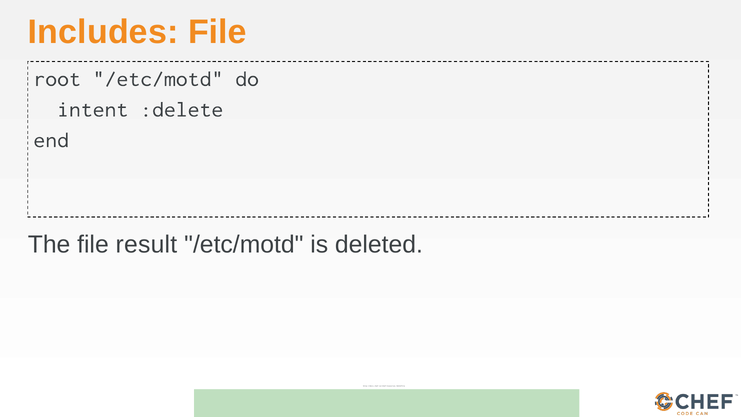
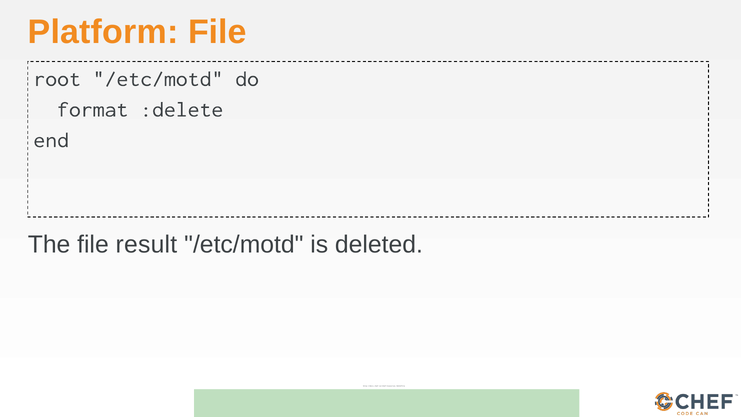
Includes: Includes -> Platform (103, 32)
intent: intent -> format (93, 109)
